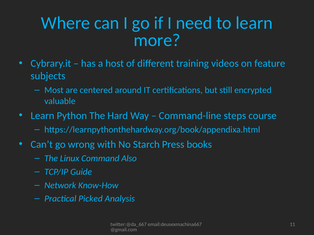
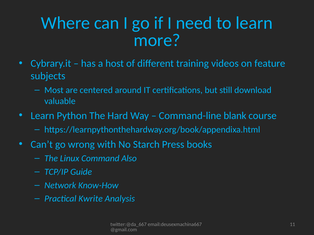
encrypted: encrypted -> download (253, 90)
steps: steps -> blank (235, 116)
Picked: Picked -> Kwrite (91, 199)
